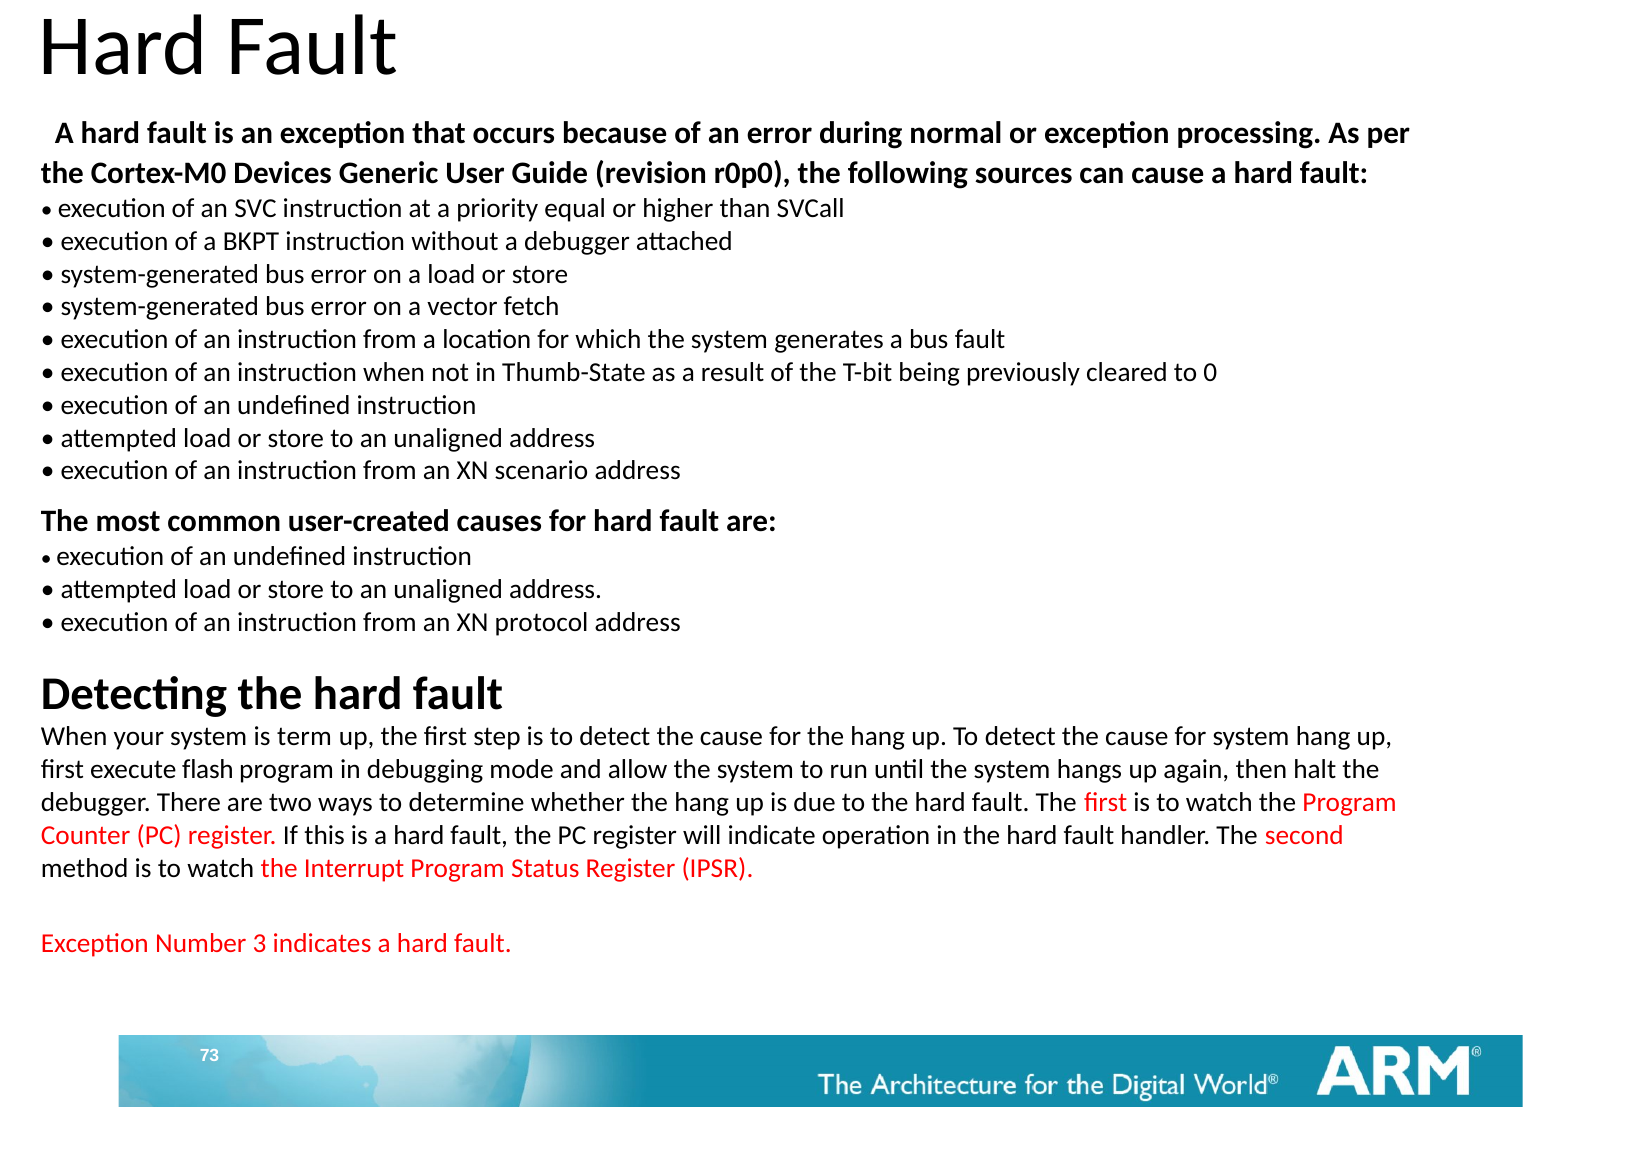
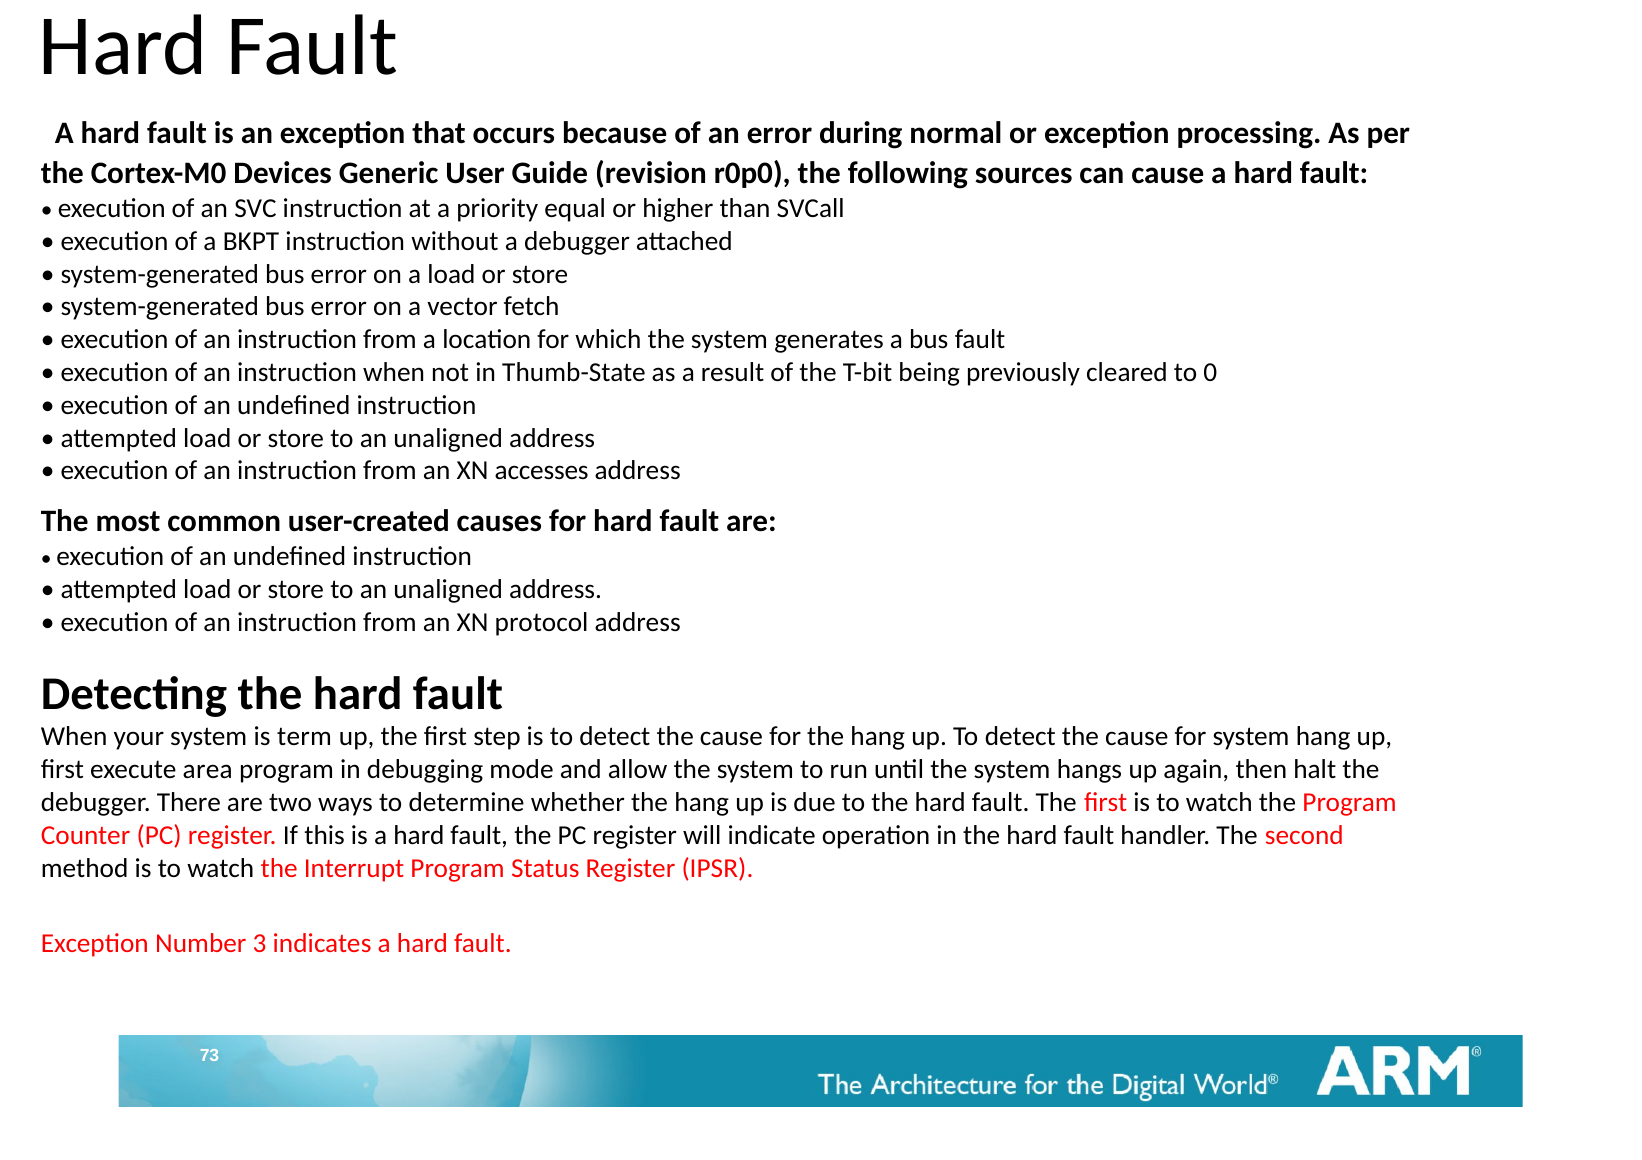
scenario: scenario -> accesses (542, 471)
flash: flash -> area (208, 770)
